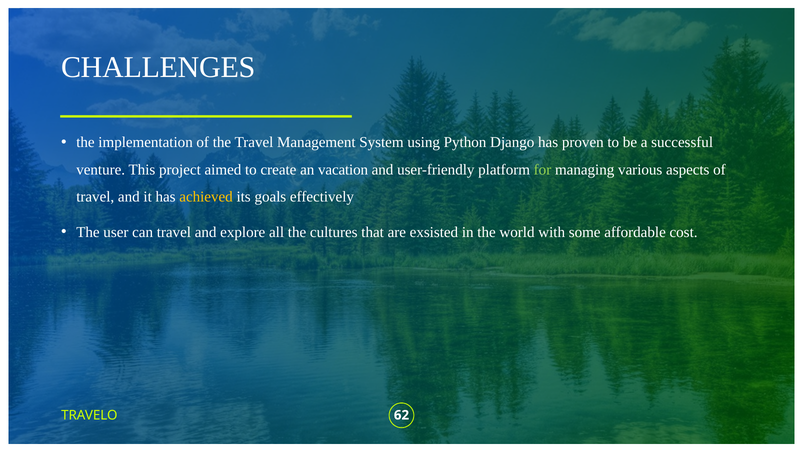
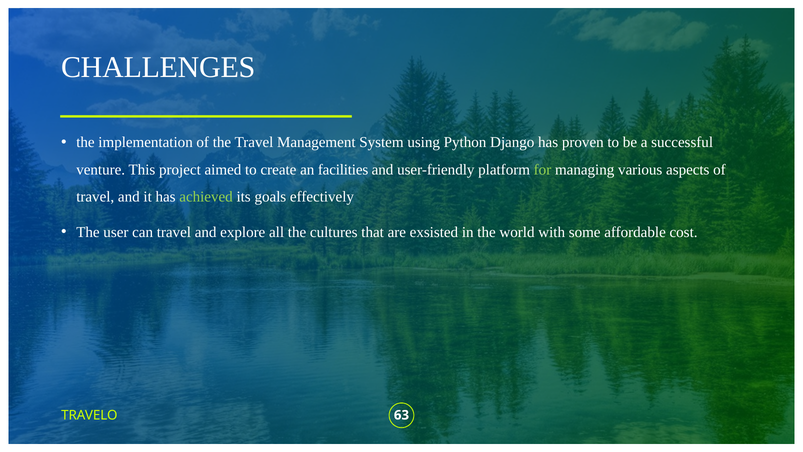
vacation: vacation -> facilities (343, 169)
achieved colour: yellow -> light green (206, 197)
62: 62 -> 63 (401, 415)
